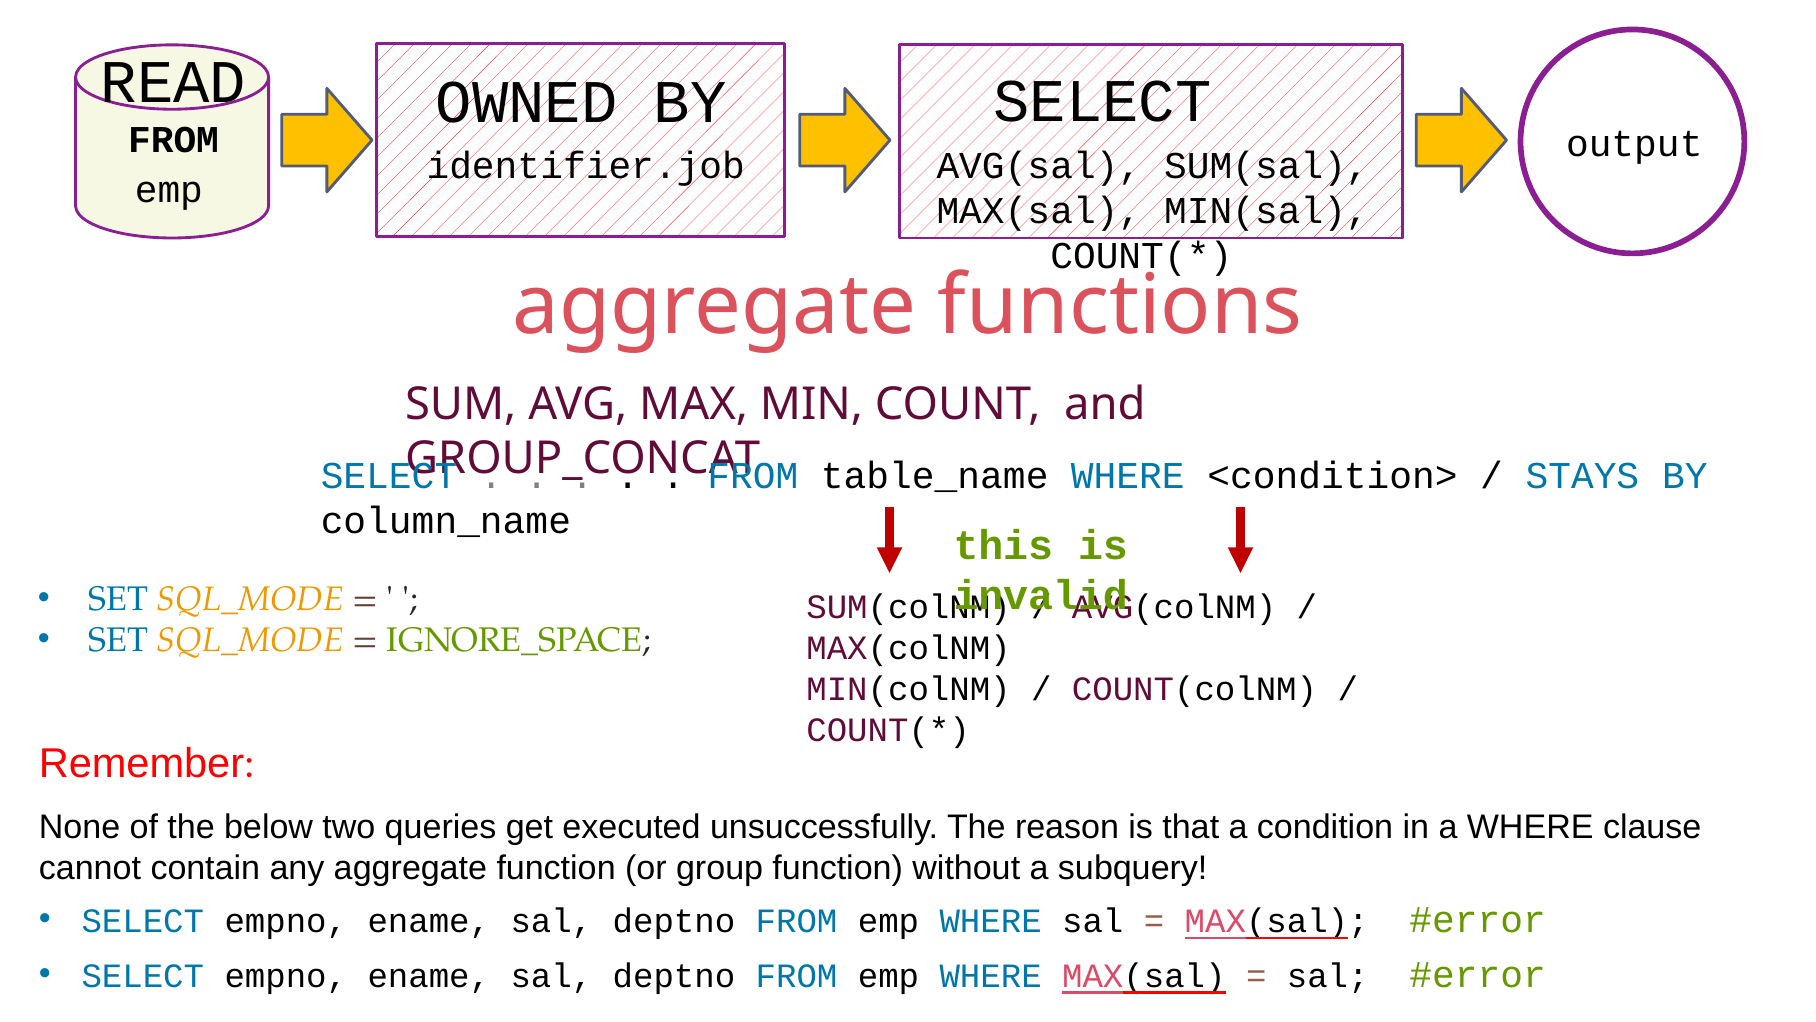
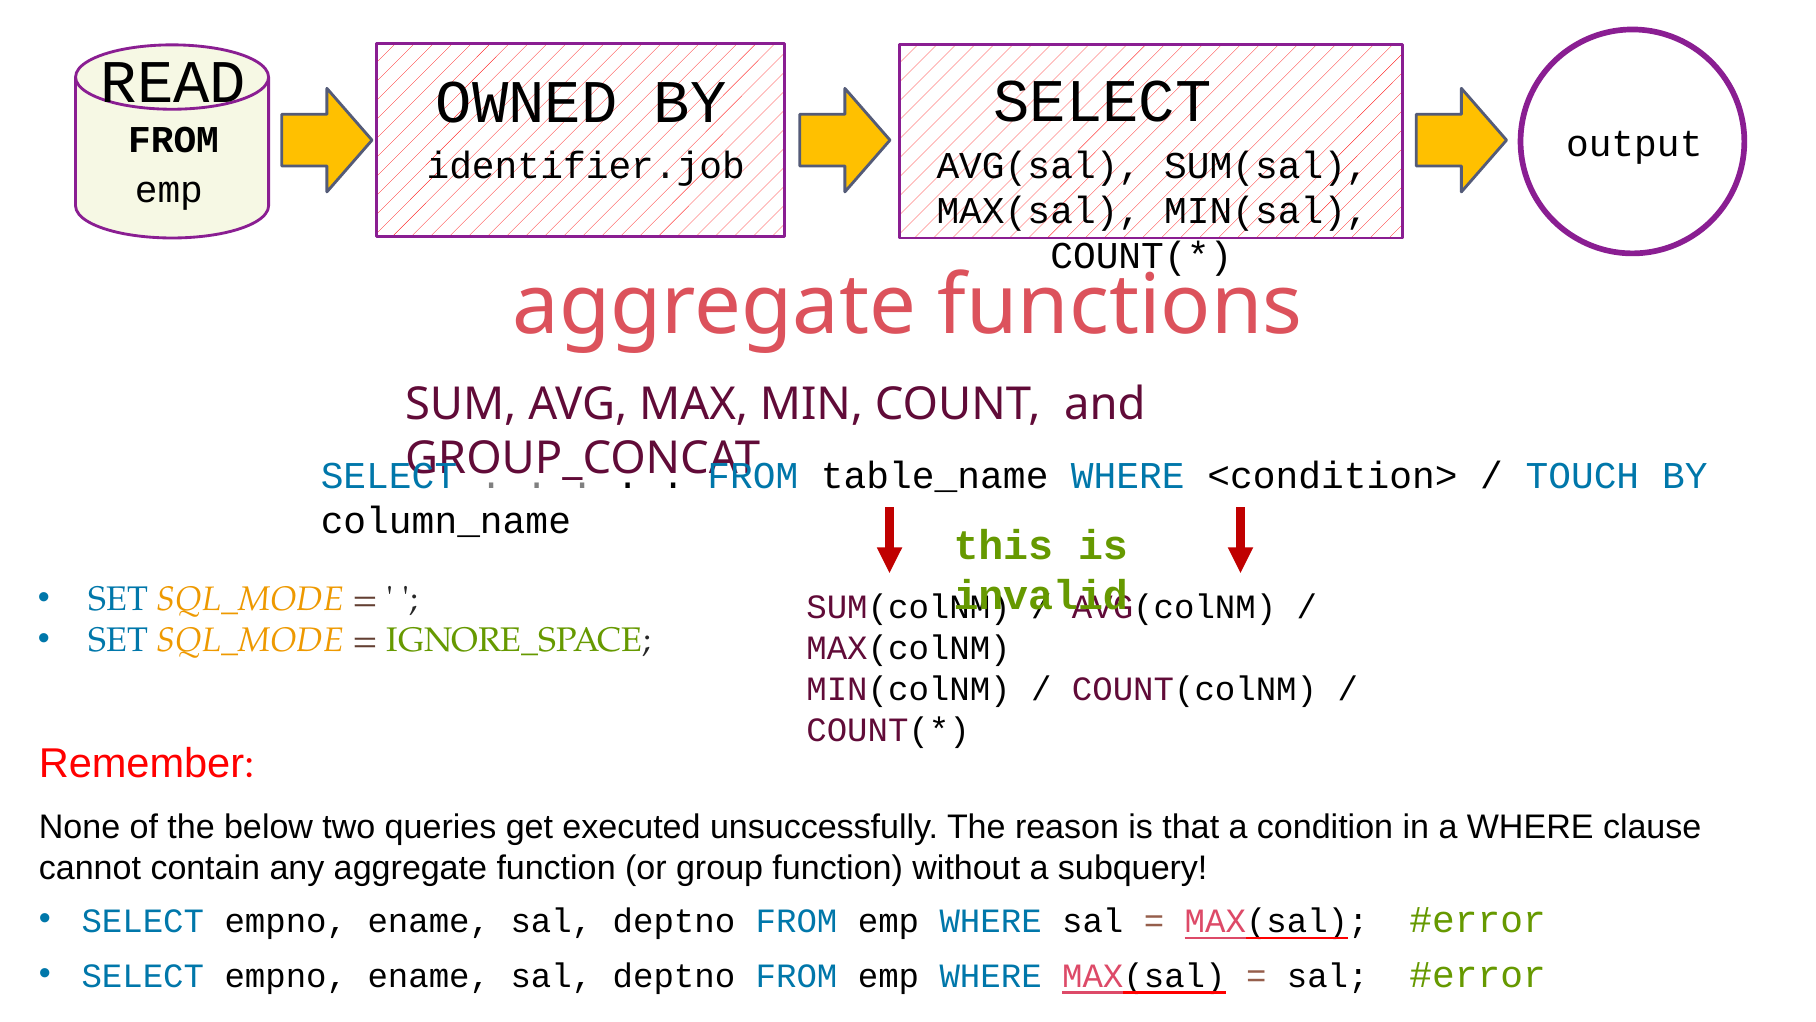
STAYS: STAYS -> TOUCH (1582, 476)
